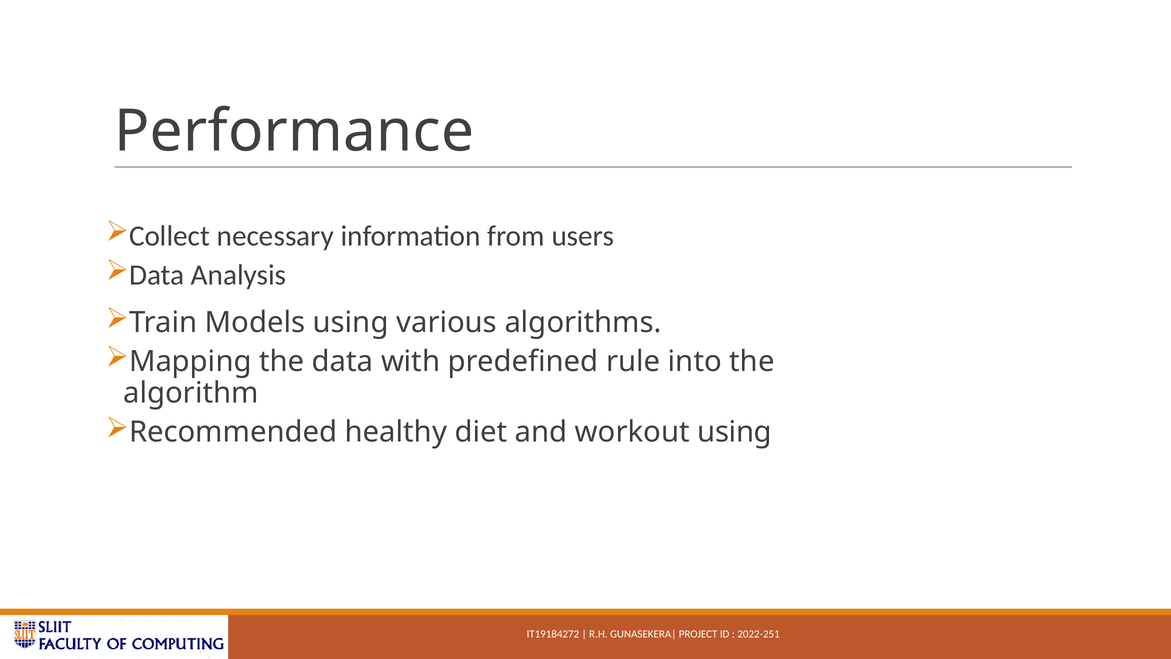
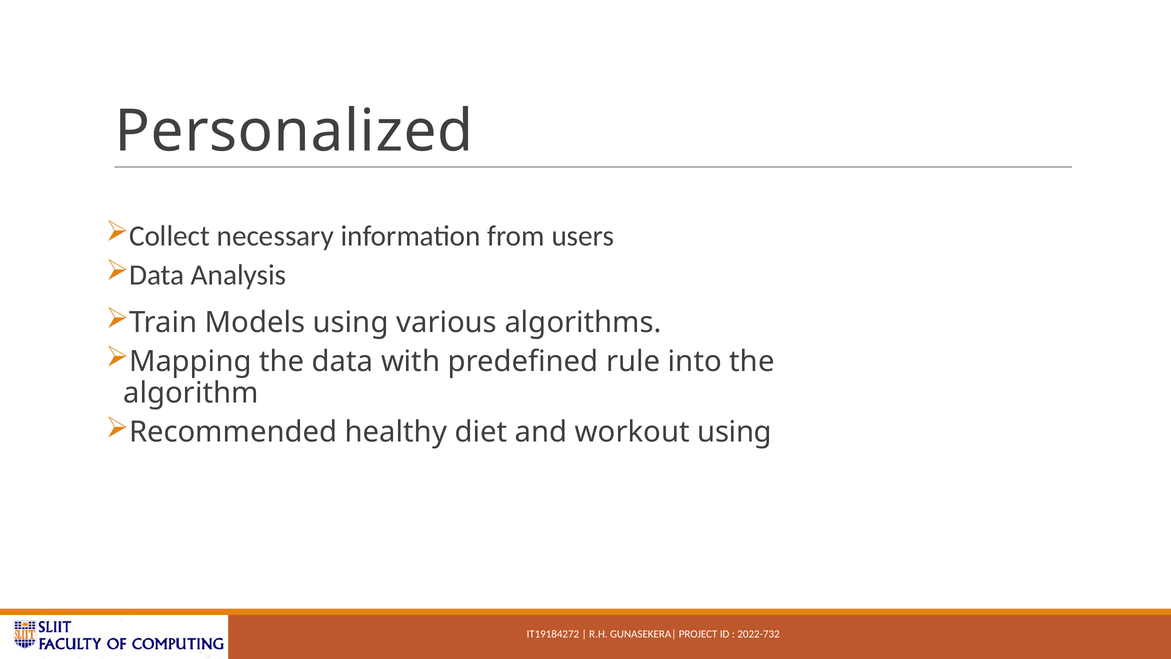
Performance: Performance -> Personalized (294, 131)
2022-251: 2022-251 -> 2022-732 (759, 634)
